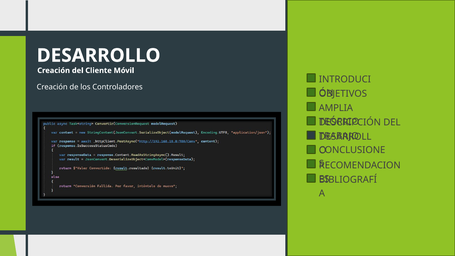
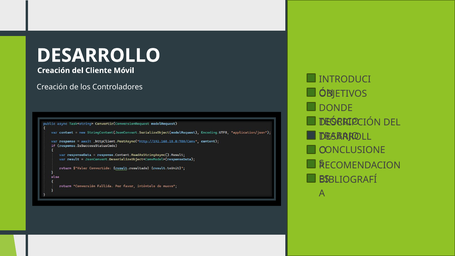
AMPLIA: AMPLIA -> DONDE (336, 108)
